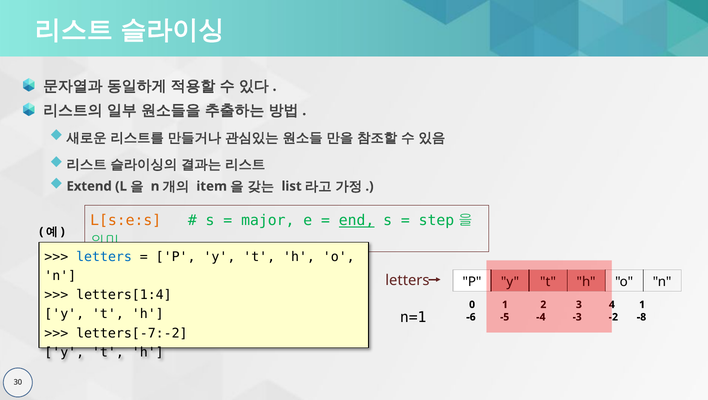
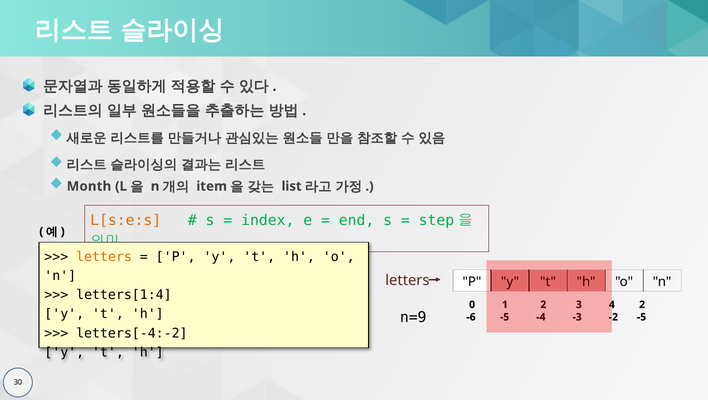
Extend: Extend -> Month (89, 186)
major: major -> index (268, 221)
end underline: present -> none (357, 221)
letters colour: blue -> orange (104, 257)
1: 1 -> 2 (642, 305)
n=1: n=1 -> n=9 (413, 317)
-8: -8 -> -5 (642, 317)
letters[-7:-2: letters[-7:-2 -> letters[-4:-2 (132, 333)
